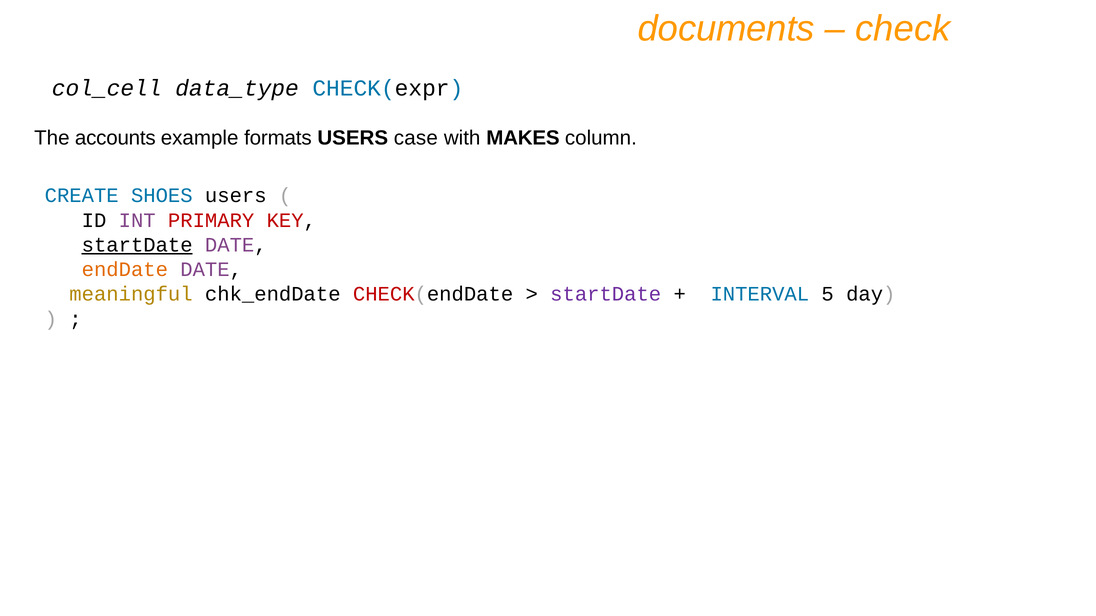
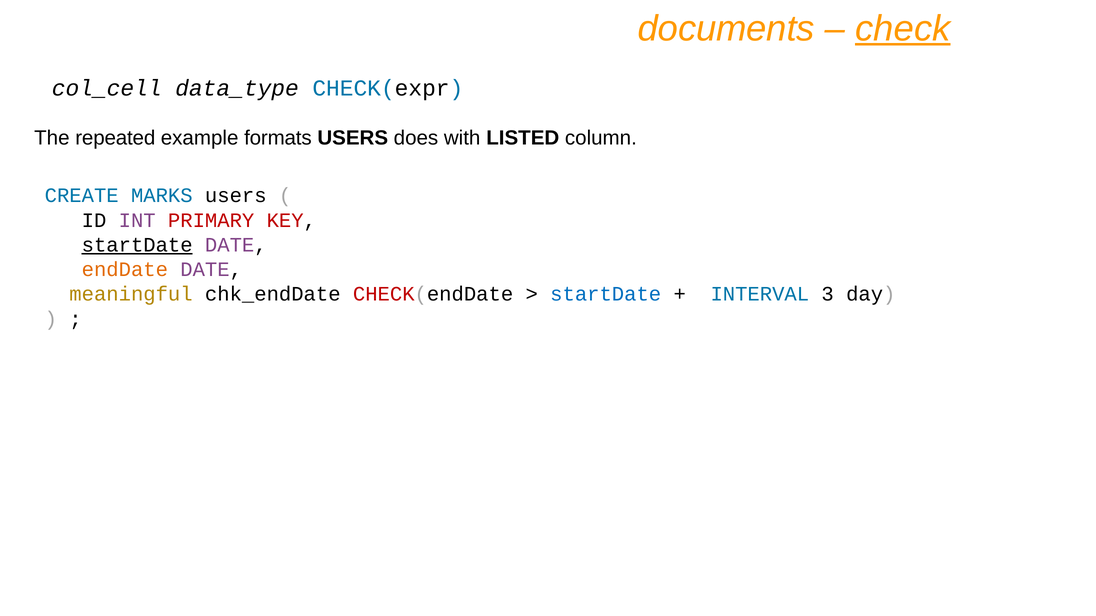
check underline: none -> present (903, 29)
accounts: accounts -> repeated (115, 138)
case: case -> does (416, 138)
MAKES: MAKES -> LISTED (523, 138)
SHOES: SHOES -> MARKS (162, 196)
startDate colour: purple -> blue (606, 294)
5: 5 -> 3 (828, 294)
